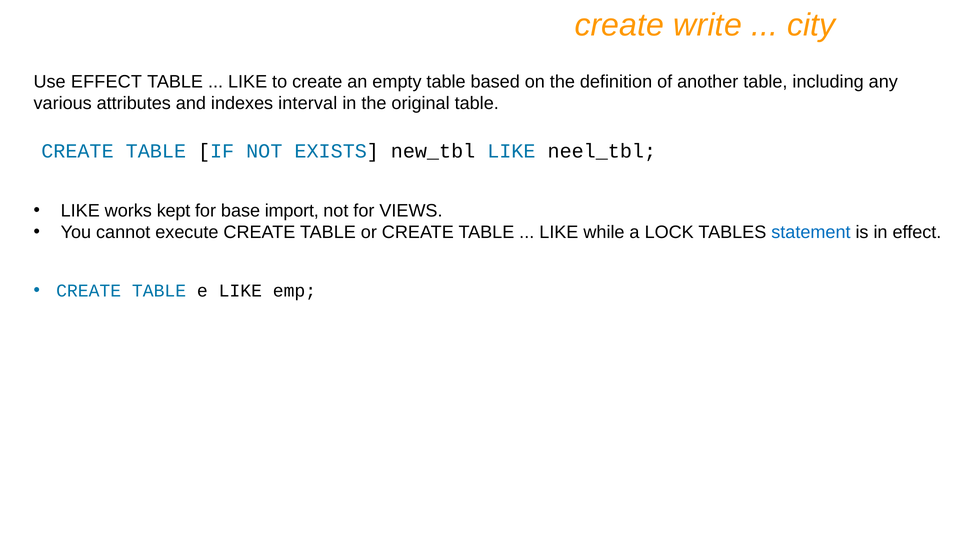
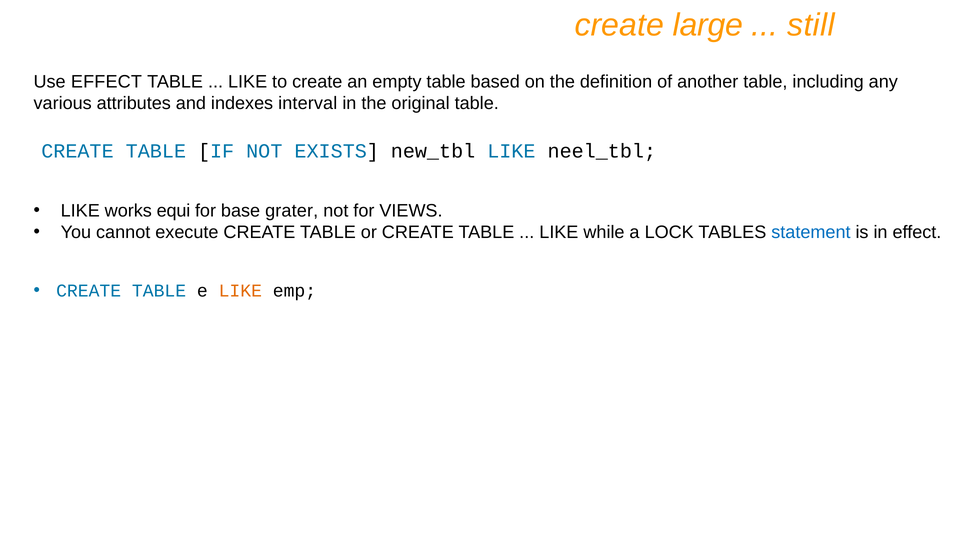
write: write -> large (708, 25)
city: city -> still (811, 25)
kept: kept -> equi (174, 211)
import: import -> grater (292, 211)
LIKE colour: black -> orange (240, 291)
